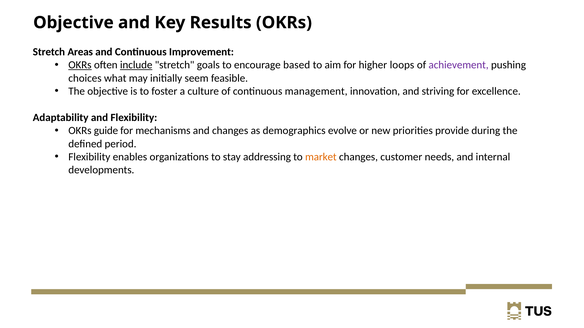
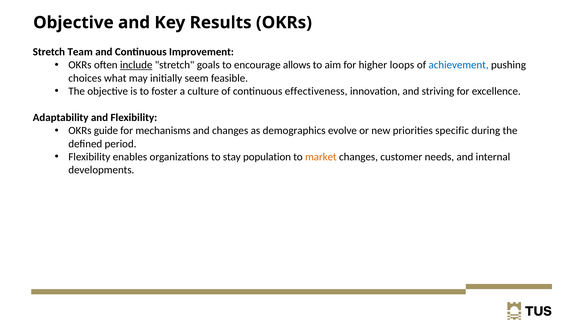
Areas: Areas -> Team (80, 52)
OKRs underline: present -> none (80, 65)
based: based -> allows (297, 65)
achievement colour: purple -> blue (459, 65)
management: management -> effectiveness (316, 91)
provide: provide -> specific (452, 131)
addressing: addressing -> population (267, 157)
